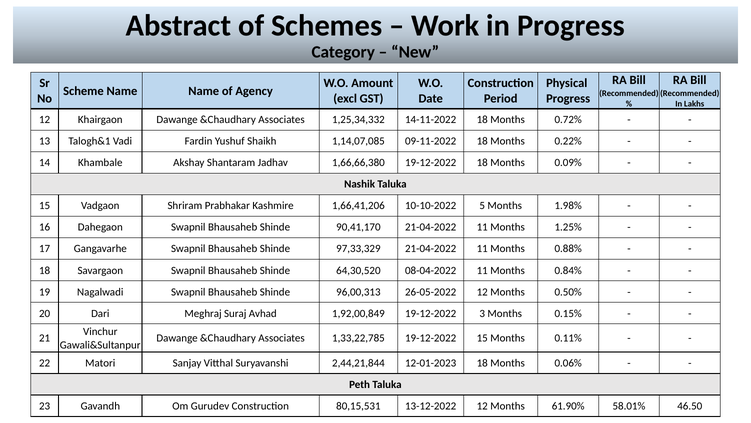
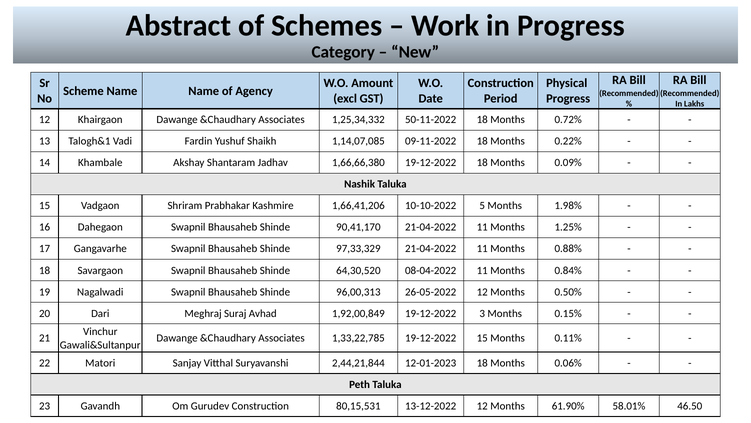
14-11-2022: 14-11-2022 -> 50-11-2022 (431, 120)
